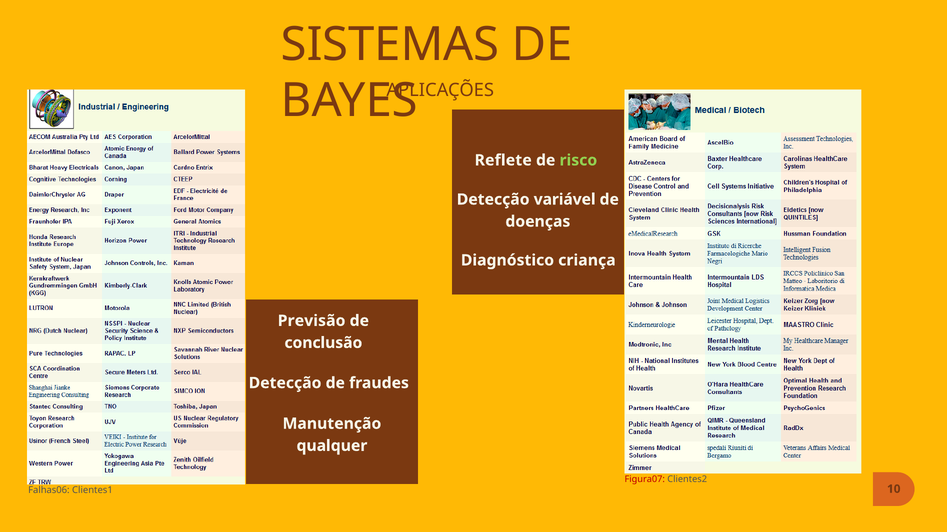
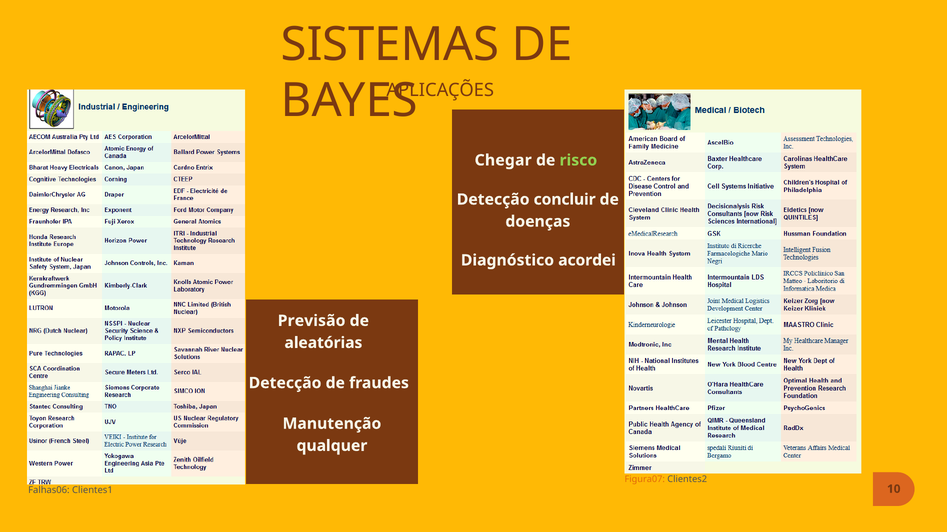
Reflete: Reflete -> Chegar (503, 160)
variável: variável -> concluir (565, 200)
criança: criança -> acordei (587, 261)
conclusão: conclusão -> aleatórias (323, 343)
Figura07 colour: red -> orange (645, 480)
